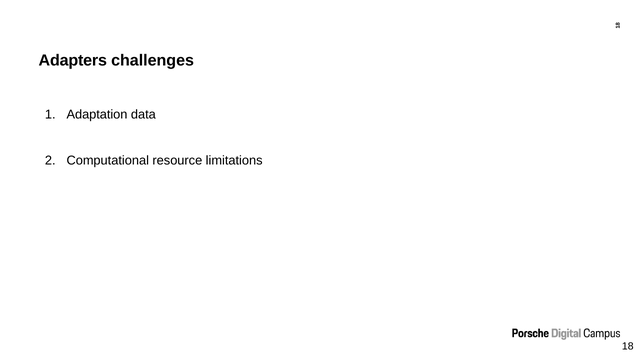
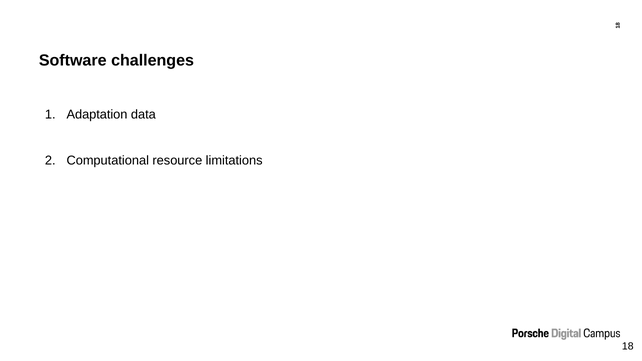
Adapters: Adapters -> Software (73, 60)
